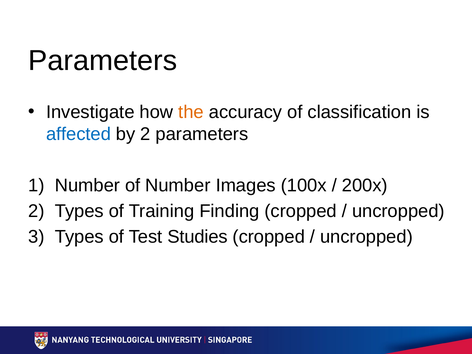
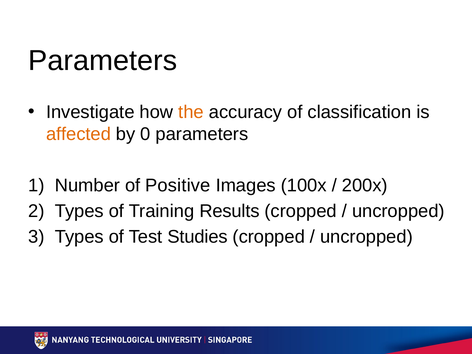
affected colour: blue -> orange (78, 134)
by 2: 2 -> 0 (145, 134)
of Number: Number -> Positive (178, 185)
Finding: Finding -> Results (230, 211)
